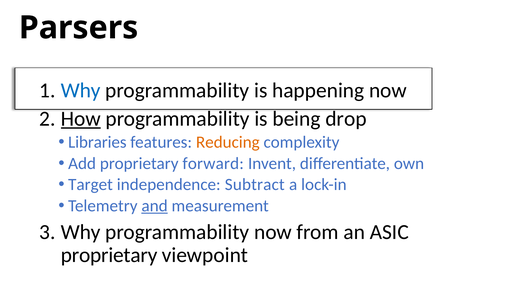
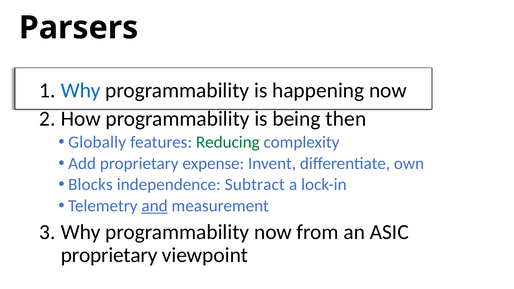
How underline: present -> none (81, 119)
drop: drop -> then (346, 119)
Libraries: Libraries -> Globally (97, 142)
Reducing colour: orange -> green (228, 142)
forward: forward -> expense (213, 164)
Target: Target -> Blocks (90, 185)
